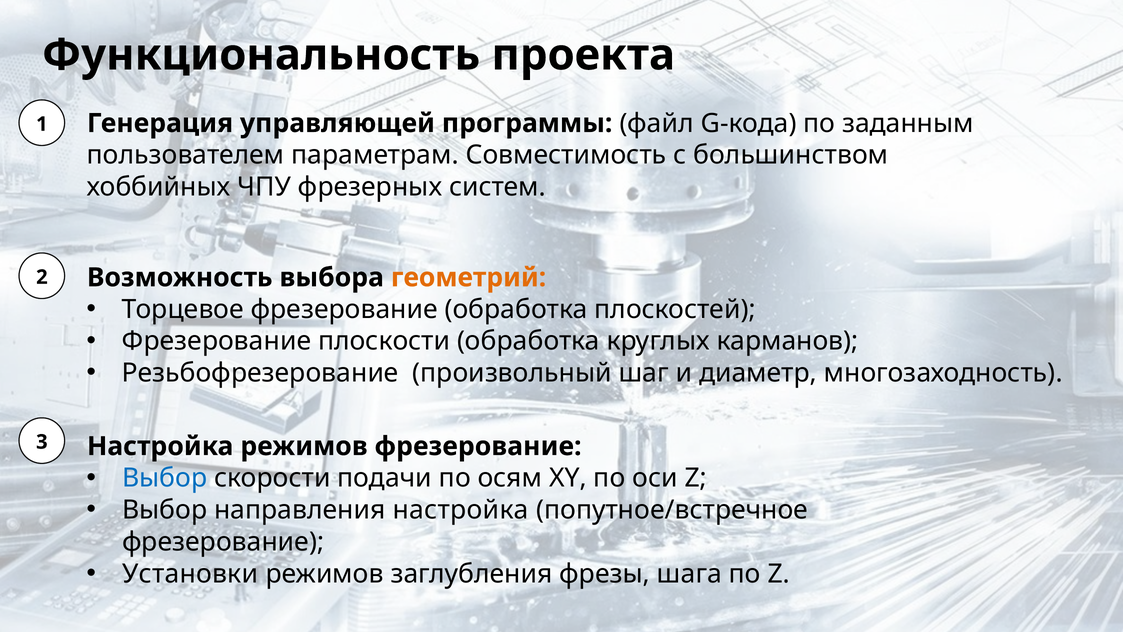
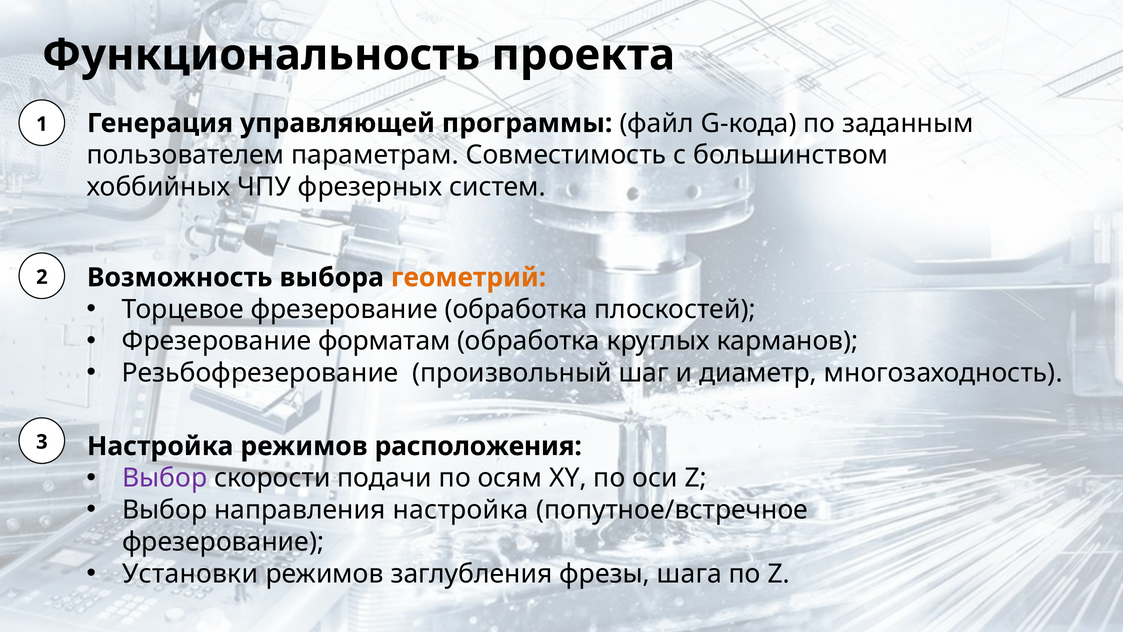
плоскости: плоскости -> форматам (384, 341)
режимов фрезерование: фрезерование -> расположения (478, 446)
Выбор colour: blue -> purple (165, 478)
